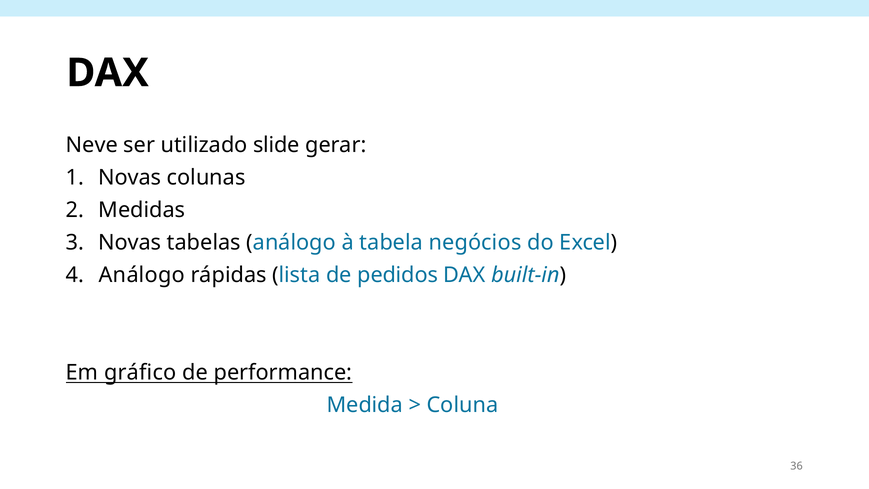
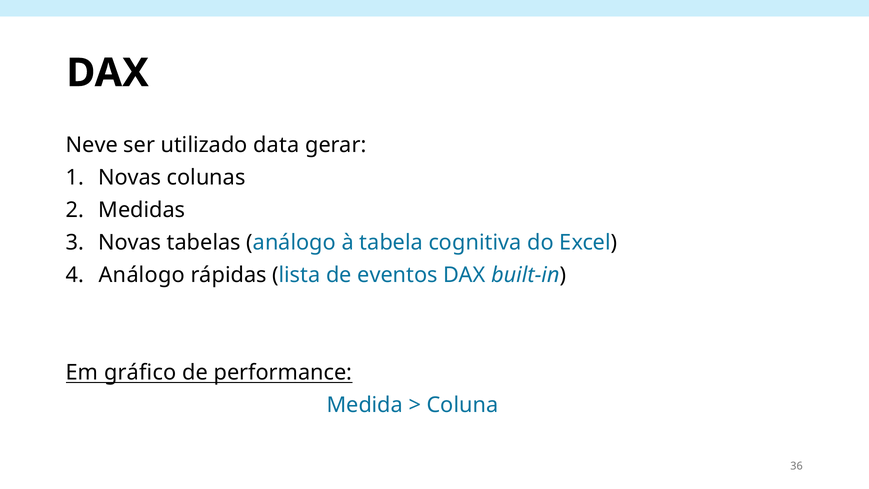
slide: slide -> data (276, 145)
negócios: negócios -> cognitiva (475, 243)
pedidos: pedidos -> eventos (398, 275)
